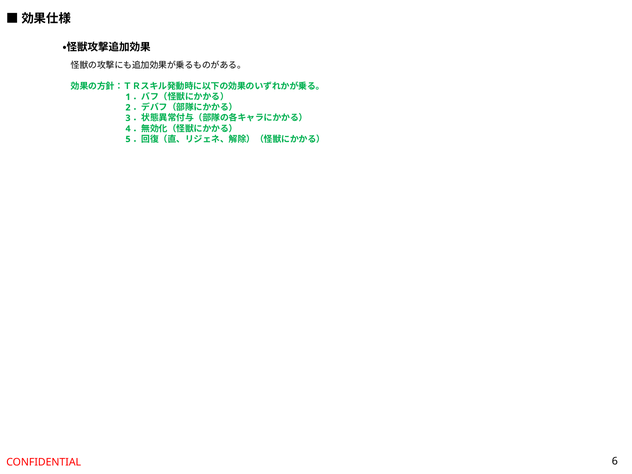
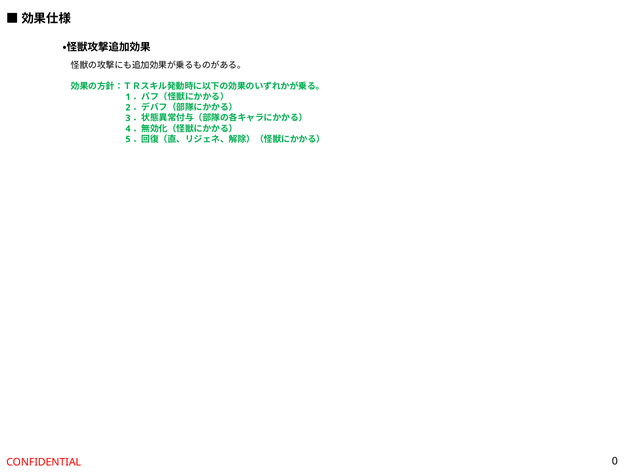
6: 6 -> 0 (615, 461)
